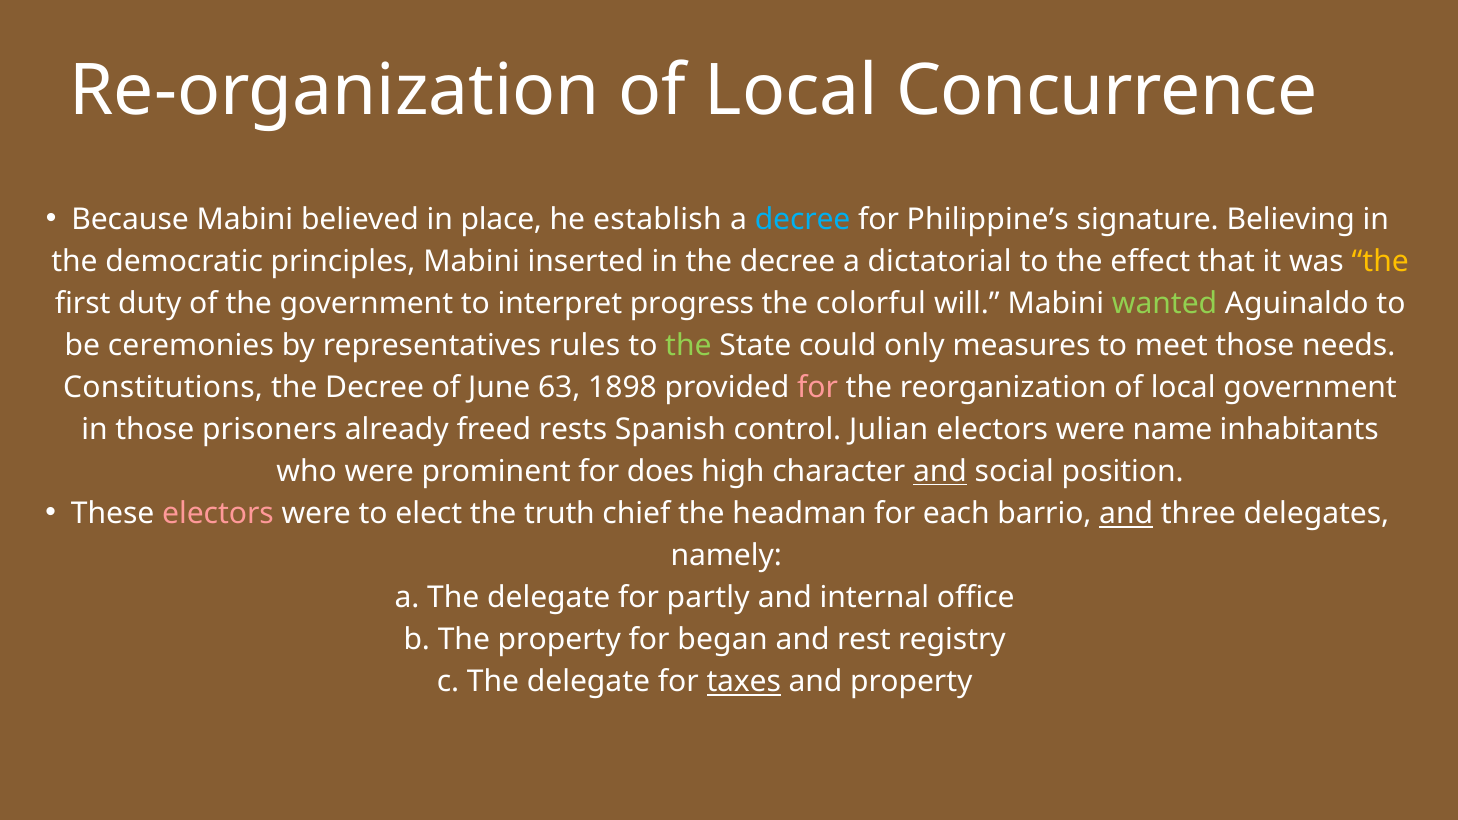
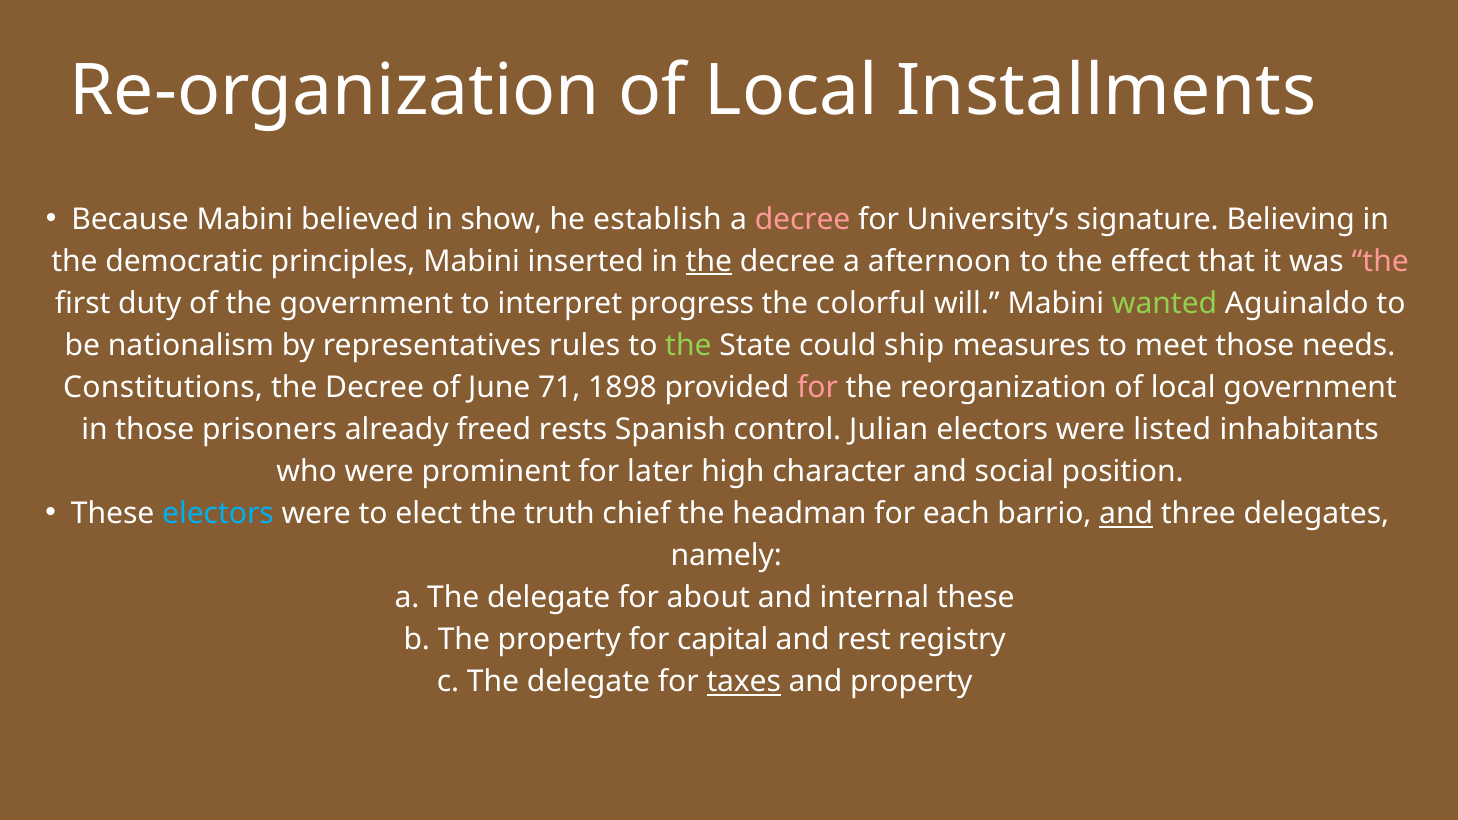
Concurrence: Concurrence -> Installments (1106, 91)
place: place -> show (501, 219)
decree colour: light blue -> pink (803, 219)
Philippine’s: Philippine’s -> University’s (988, 219)
the underline: none -> present (709, 261)
dictatorial: dictatorial -> afternoon (940, 261)
the colour: yellow -> pink (1380, 261)
ceremonies: ceremonies -> nationalism (191, 346)
only: only -> ship (914, 346)
63: 63 -> 71 (559, 388)
name: name -> listed (1172, 430)
does: does -> later (660, 472)
and underline: present -> none (940, 472)
electors colour: pink -> light blue (218, 514)
partly: partly -> about (708, 598)
internal office: office -> these (976, 598)
began: began -> capital (723, 640)
